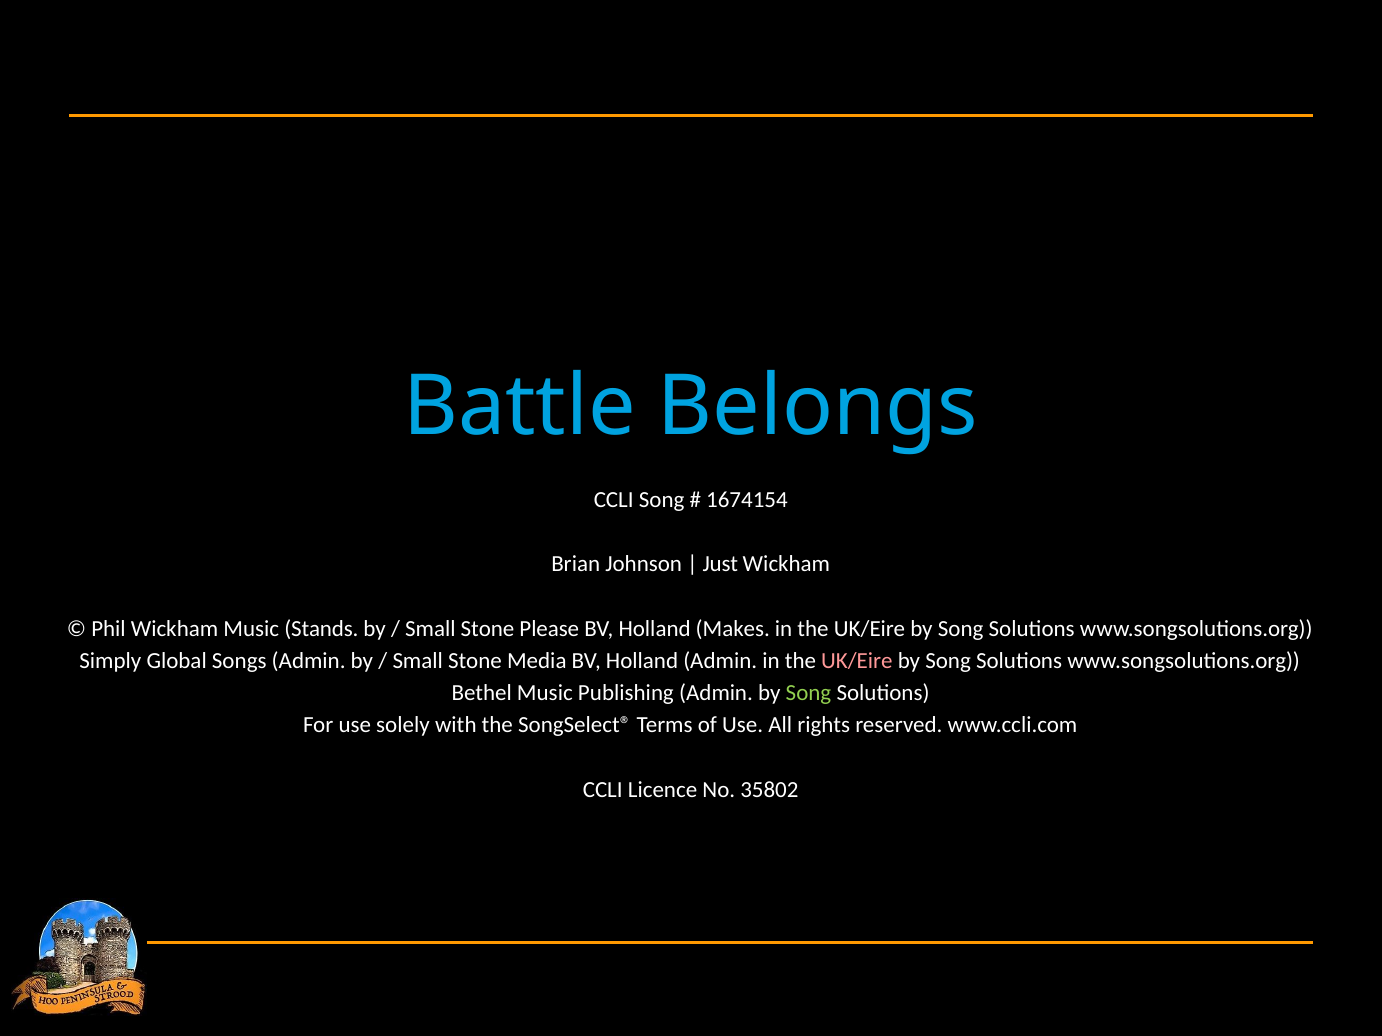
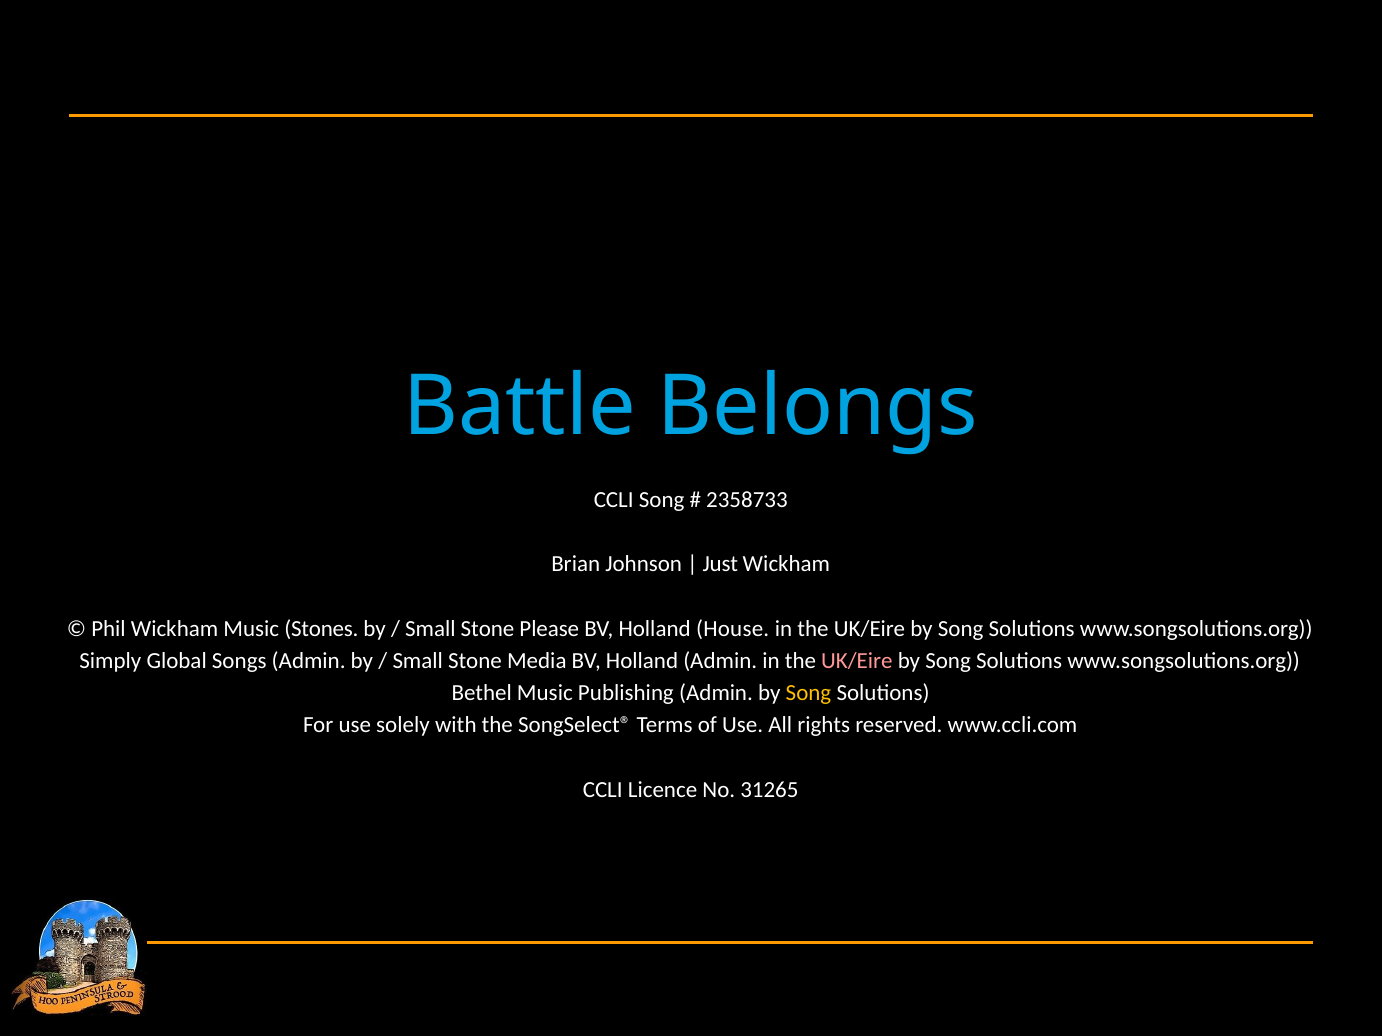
1674154: 1674154 -> 2358733 (747, 500)
Stands: Stands -> Stones (321, 629)
Makes: Makes -> House (733, 629)
Song colour: light green -> yellow (809, 693)
35802: 35802 -> 31265 (769, 790)
